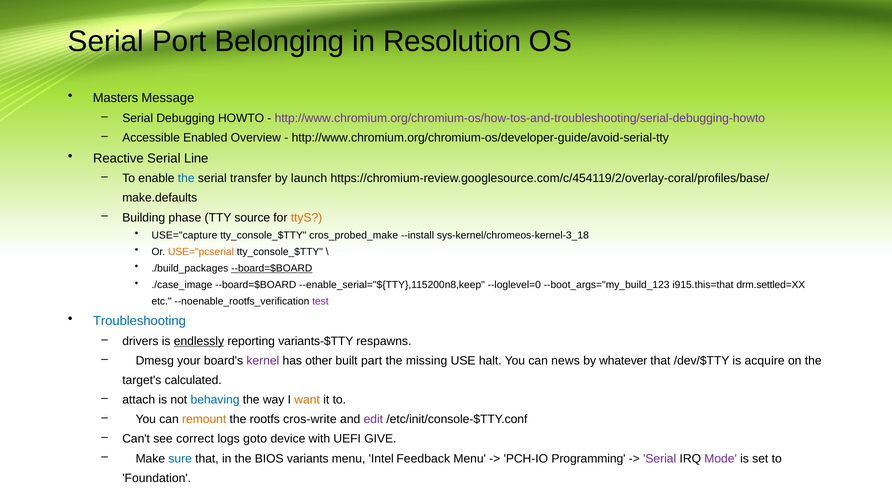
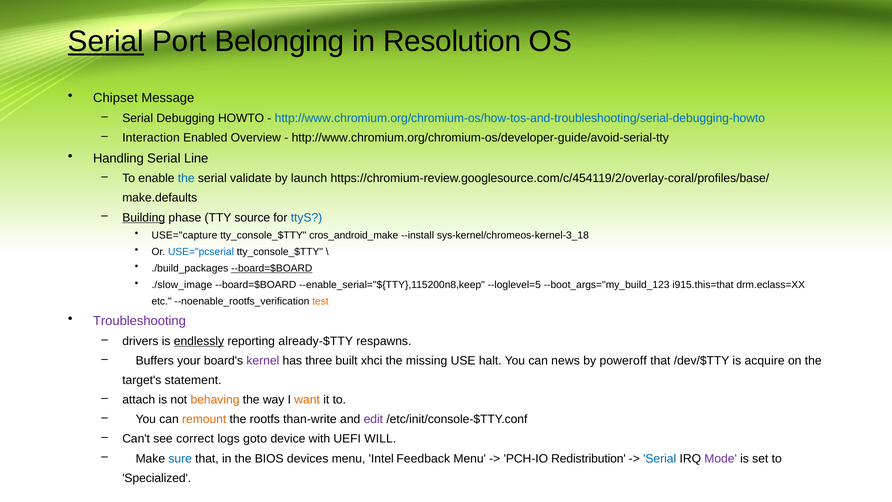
Serial underline: none -> present (106, 42)
Masters: Masters -> Chipset (115, 98)
http://www.chromium.org/chromium-os/how-tos-and-troubleshooting/serial-debugging-howto colour: purple -> blue (520, 118)
Accessible: Accessible -> Interaction (151, 138)
Reactive: Reactive -> Handling (118, 158)
transfer: transfer -> validate (251, 178)
Building underline: none -> present (144, 217)
ttyS colour: orange -> blue (307, 217)
cros_probed_make: cros_probed_make -> cros_android_make (354, 235)
USE="pcserial colour: orange -> blue (201, 252)
./case_image: ./case_image -> ./slow_image (182, 285)
--loglevel=0: --loglevel=0 -> --loglevel=5 (514, 285)
drm.settled=XX: drm.settled=XX -> drm.eclass=XX (771, 285)
test colour: purple -> orange (320, 301)
Troubleshooting colour: blue -> purple (139, 321)
variants-$TTY: variants-$TTY -> already-$TTY (316, 341)
Dmesg: Dmesg -> Buffers (155, 361)
other: other -> three (319, 361)
part: part -> xhci (372, 361)
whatever: whatever -> poweroff (623, 361)
calculated: calculated -> statement (193, 380)
behaving colour: blue -> orange (215, 400)
cros-write: cros-write -> than-write (310, 419)
GIVE: GIVE -> WILL (380, 439)
variants: variants -> devices (308, 458)
Programming: Programming -> Redistribution (588, 458)
Serial colour: purple -> blue (660, 458)
Foundation: Foundation -> Specialized (157, 478)
